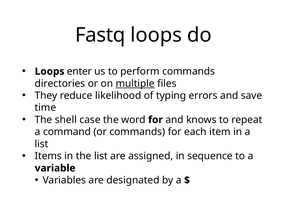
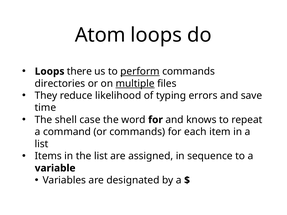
Fastq: Fastq -> Atom (100, 35)
enter: enter -> there (79, 71)
perform underline: none -> present (140, 71)
